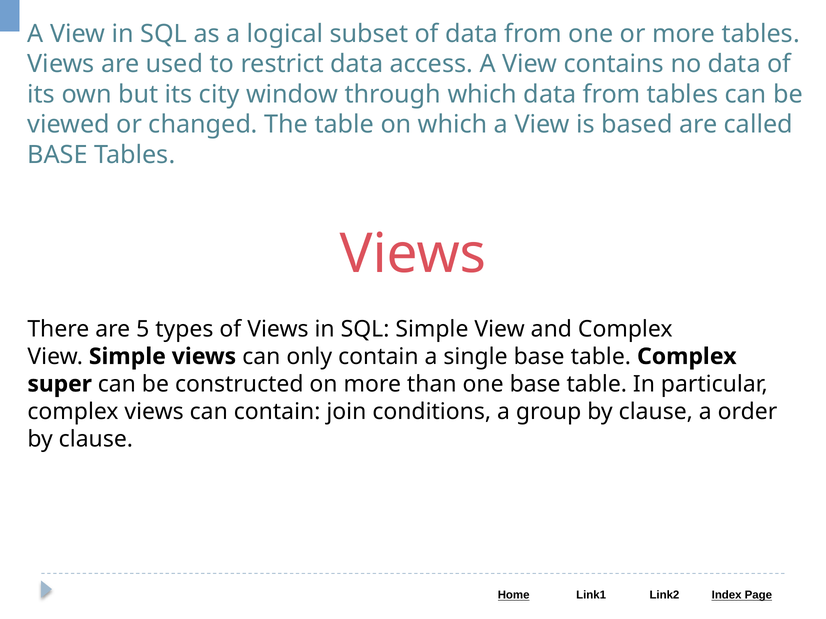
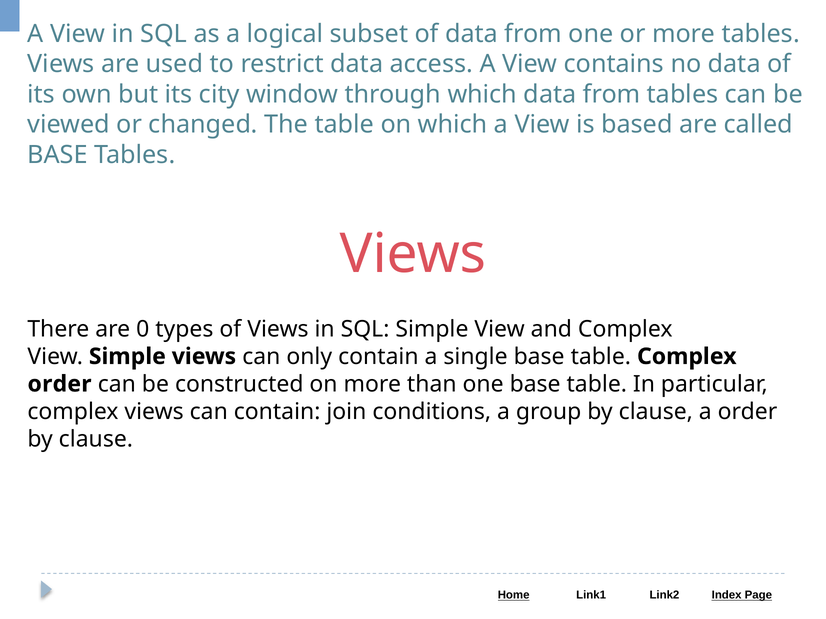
5: 5 -> 0 (143, 329)
super: super -> order (60, 384)
